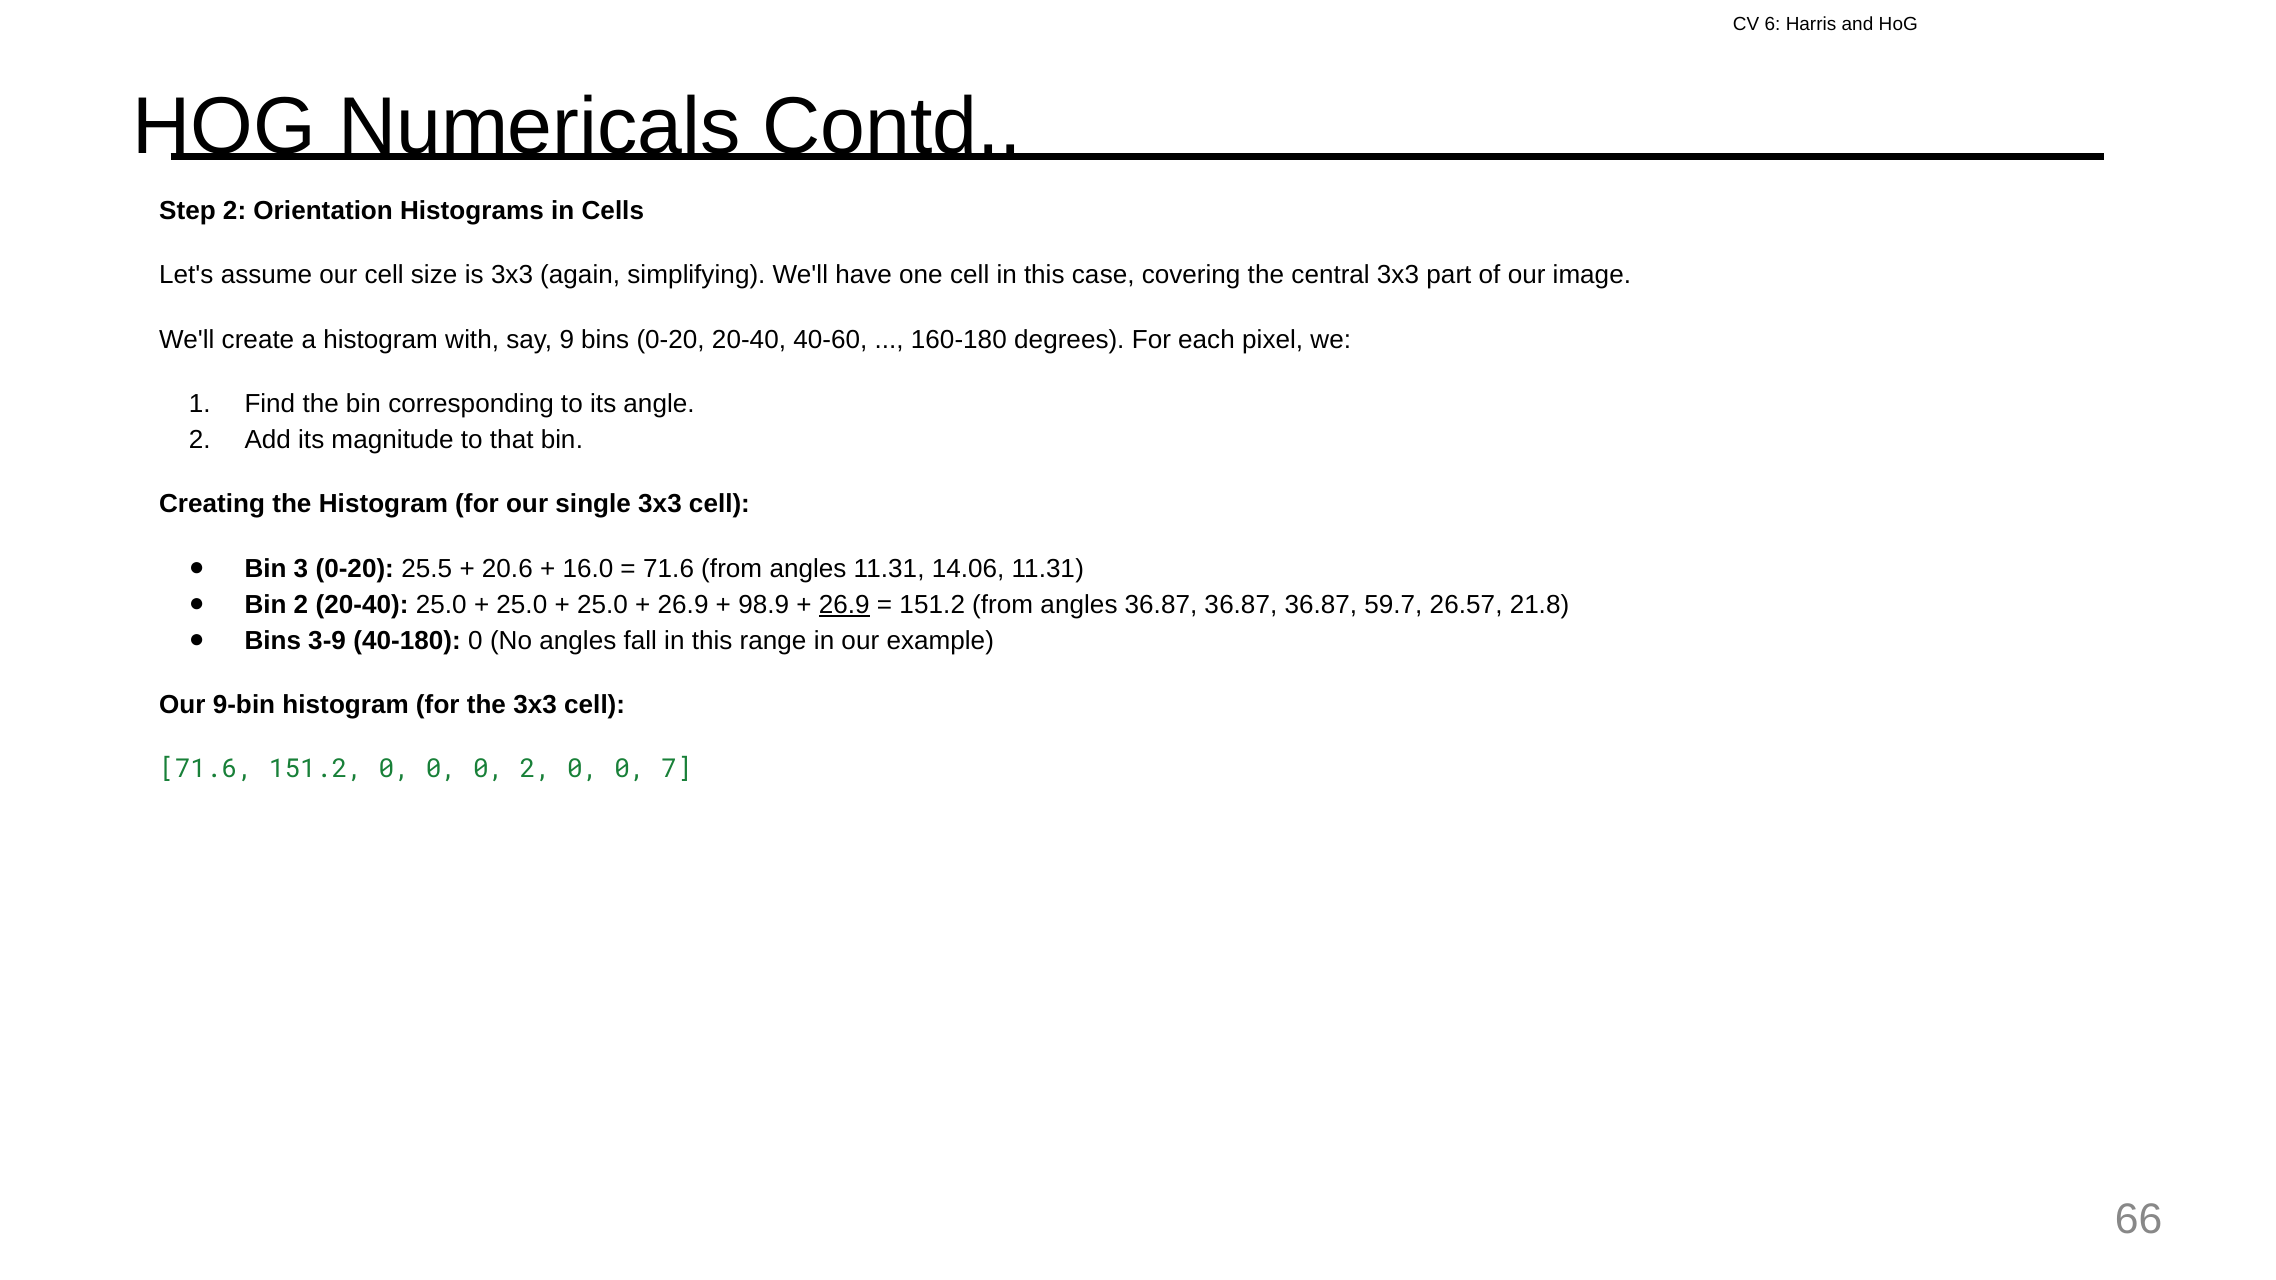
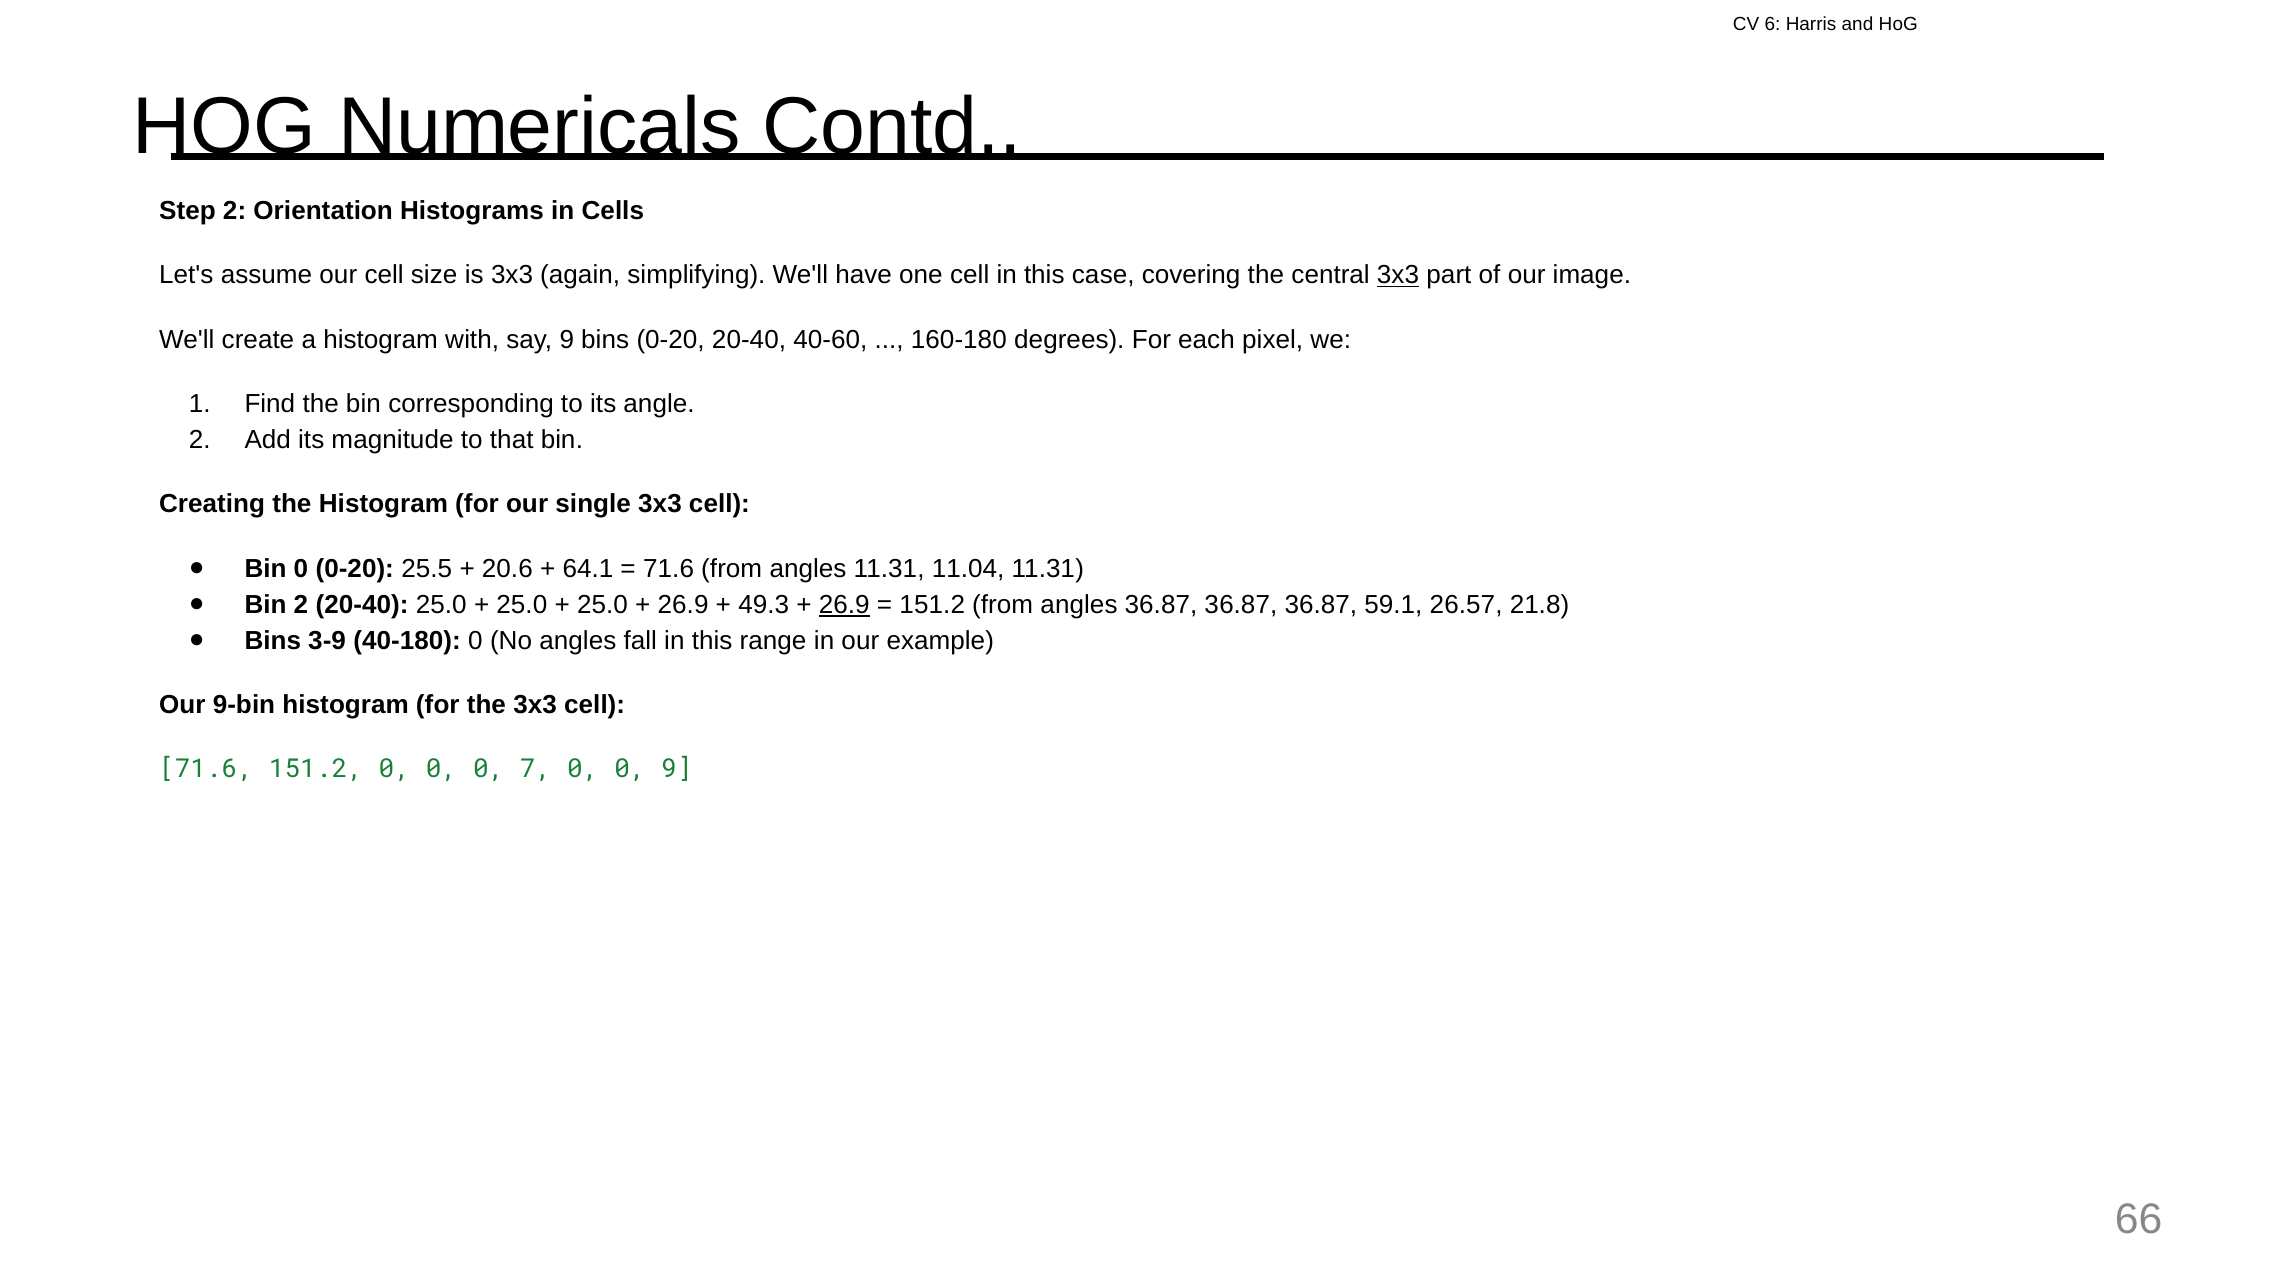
3x3 underline: none -> present (1398, 275)
Bin 3: 3 -> 0 (301, 569)
16.0: 16.0 -> 64.1 (588, 569)
14.06: 14.06 -> 11.04 (968, 569)
98.9: 98.9 -> 49.3 (764, 605)
59.7: 59.7 -> 59.1 (1393, 605)
0 2: 2 -> 7 (536, 769)
0 7: 7 -> 9 (677, 769)
